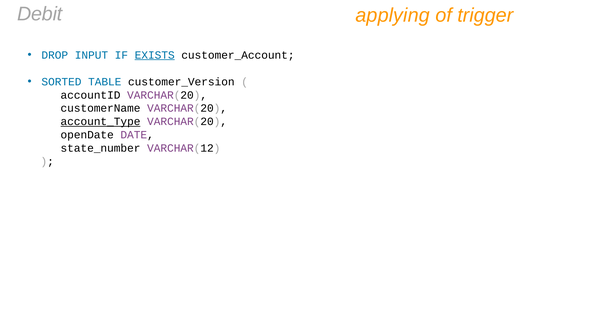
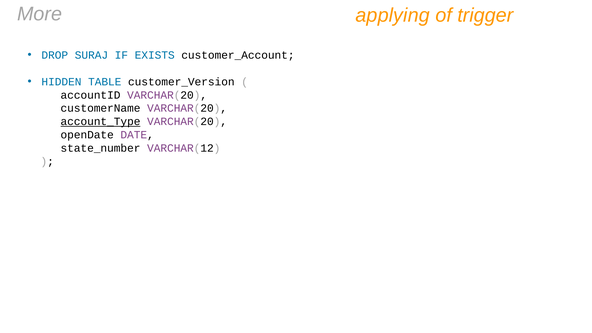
Debit: Debit -> More (40, 14)
INPUT: INPUT -> SURAJ (91, 55)
EXISTS underline: present -> none (155, 55)
SORTED: SORTED -> HIDDEN (61, 82)
